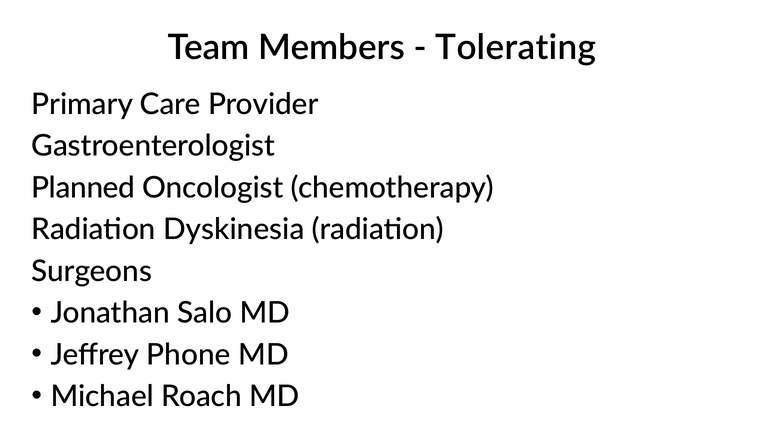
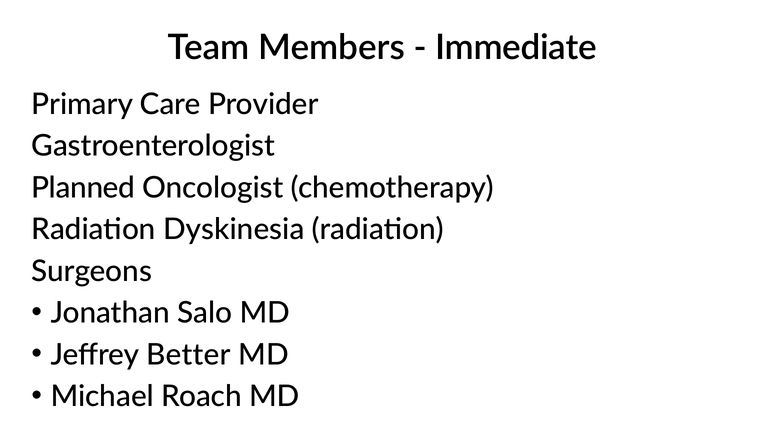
Tolerating: Tolerating -> Immediate (516, 47)
Phone: Phone -> Better (188, 355)
